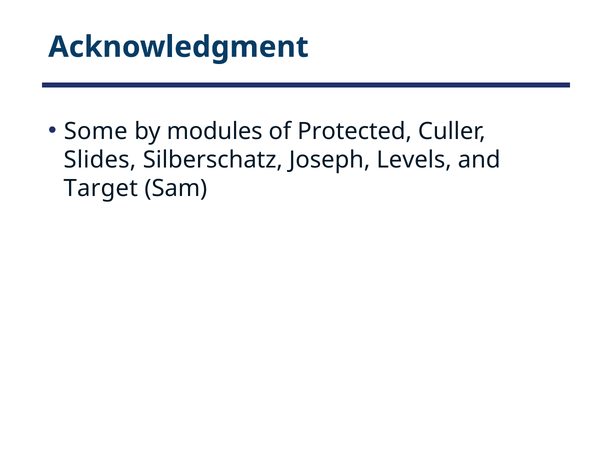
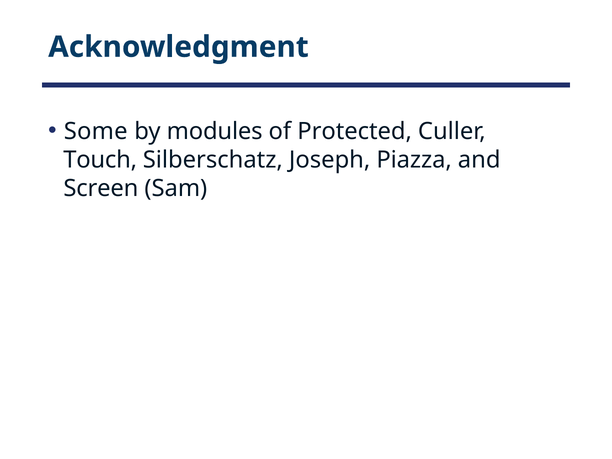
Slides: Slides -> Touch (100, 160)
Levels: Levels -> Piazza (414, 160)
Target: Target -> Screen (101, 188)
